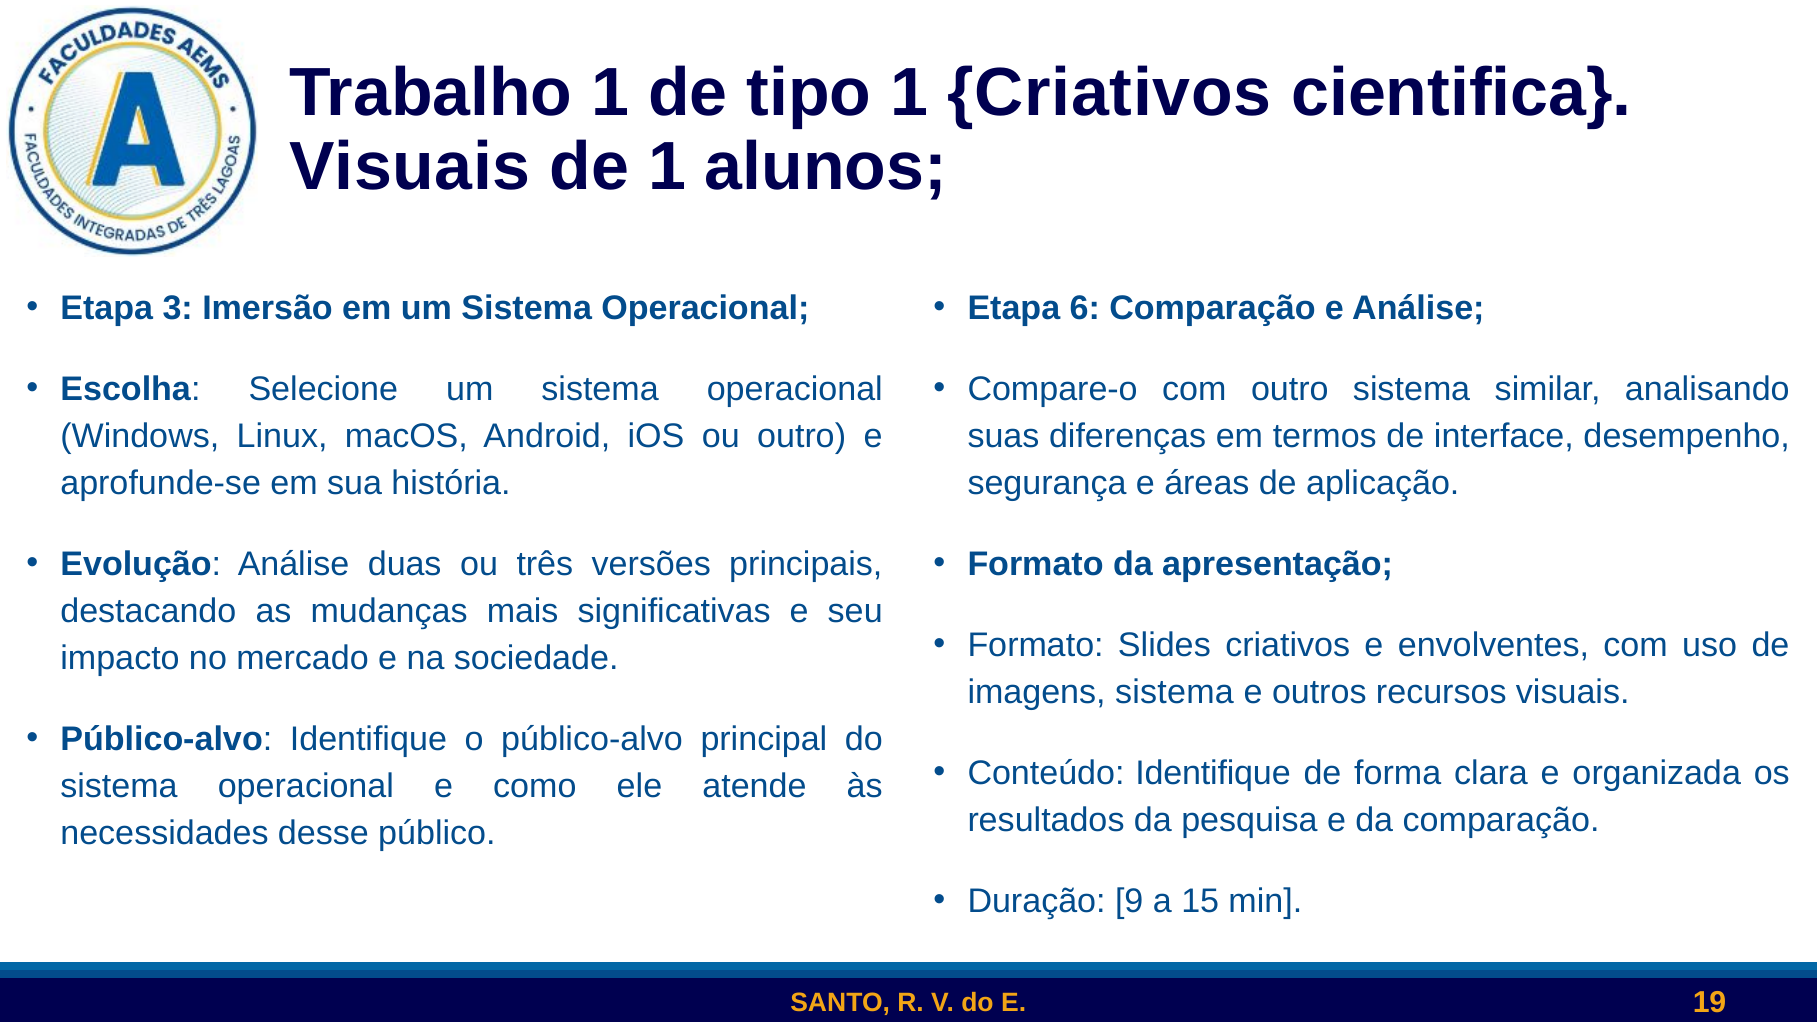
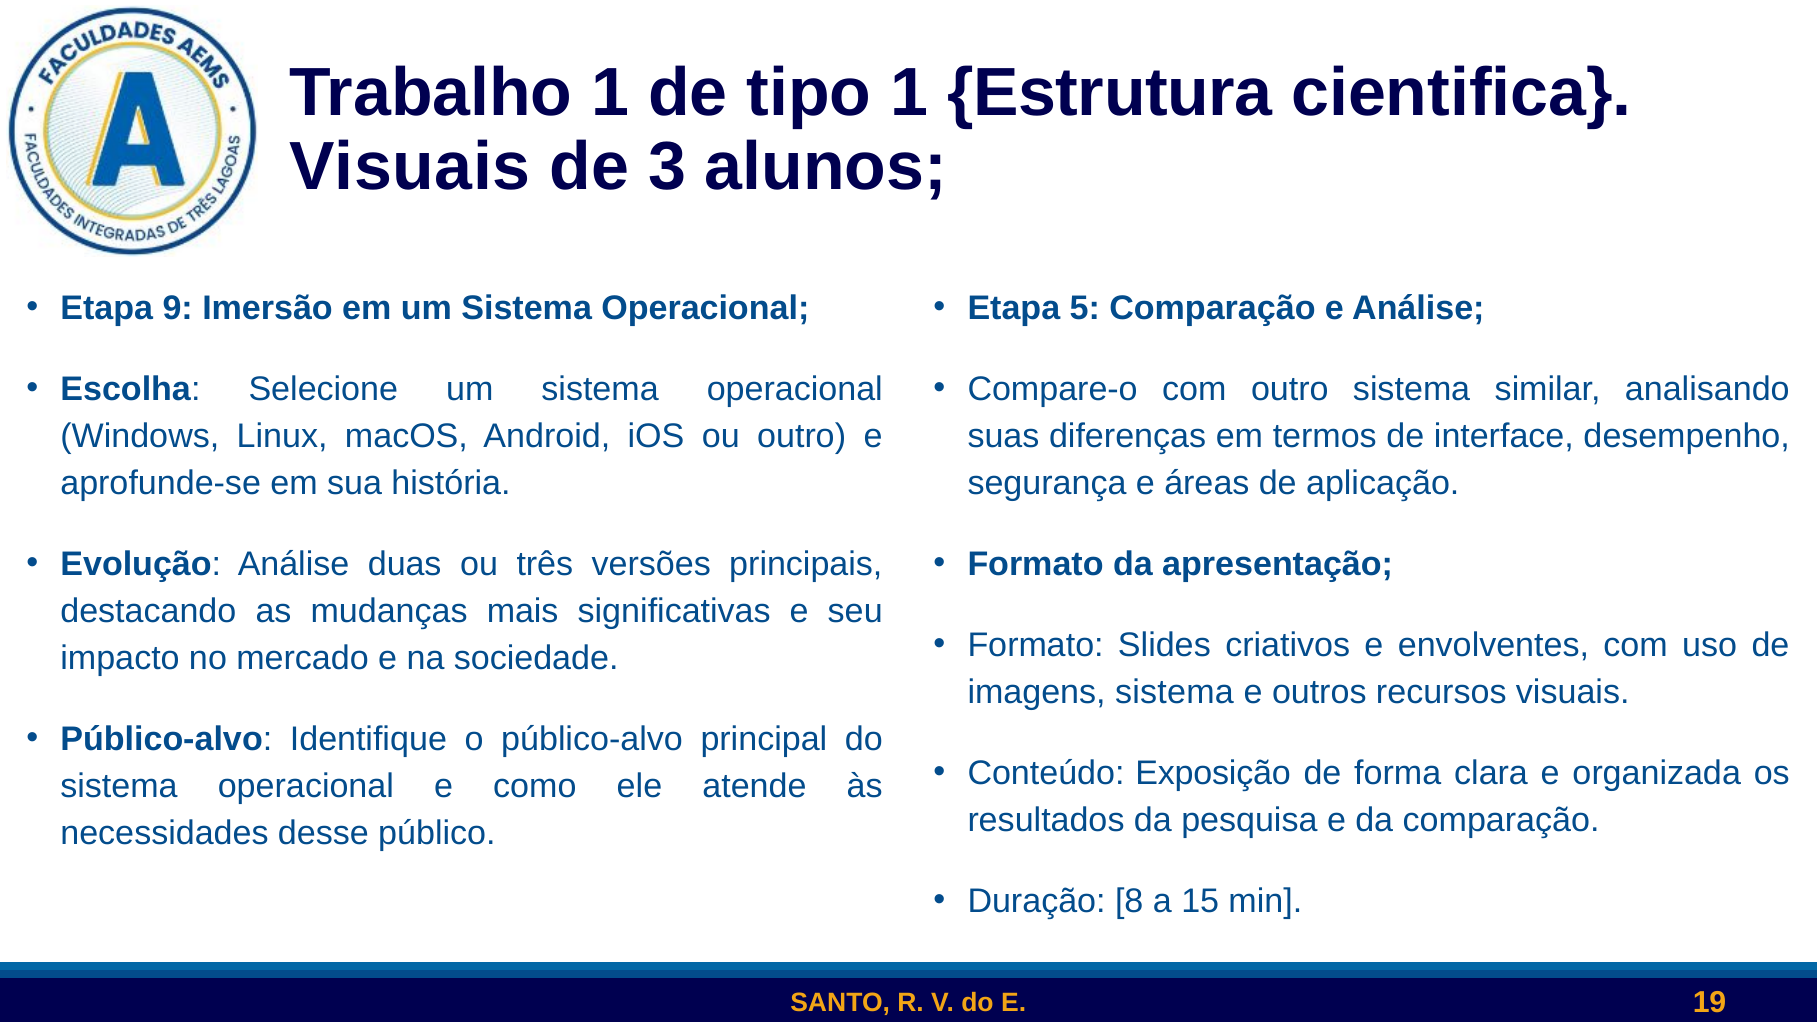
1 Criativos: Criativos -> Estrutura (1110, 93)
de 1: 1 -> 3 (667, 167)
3: 3 -> 9 (178, 308)
6: 6 -> 5 (1085, 308)
Conteúdo Identifique: Identifique -> Exposição (1213, 773)
9: 9 -> 8 (1129, 901)
